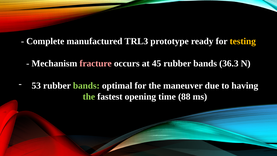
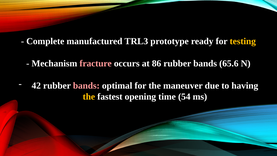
45: 45 -> 86 (157, 63)
36.3: 36.3 -> 65.6 (229, 63)
53: 53 -> 42 (36, 86)
bands colour: light green -> pink (86, 86)
the colour: light green -> yellow (89, 97)
88: 88 -> 54 (184, 97)
